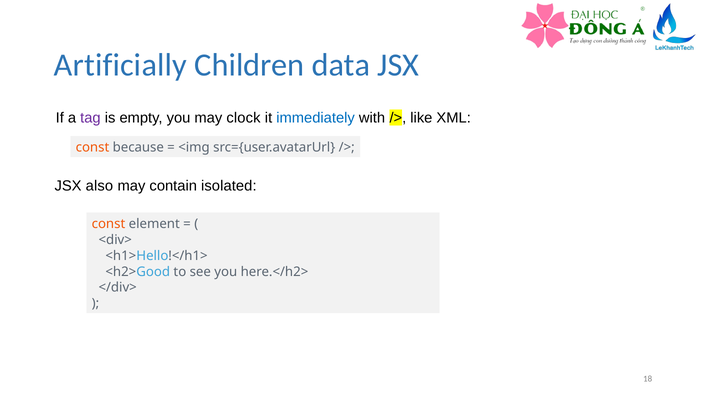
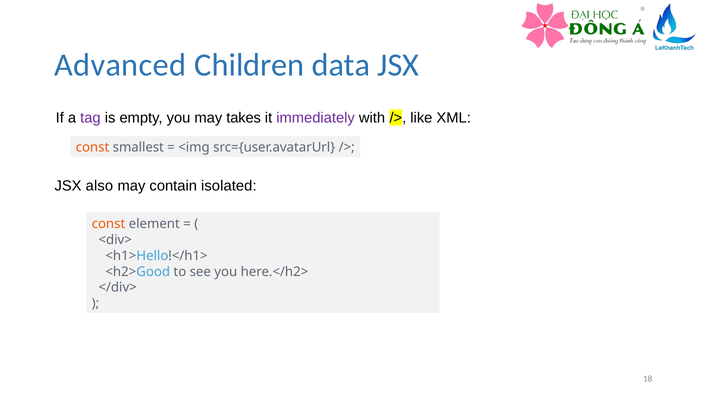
Artificially: Artificially -> Advanced (120, 65)
clock: clock -> takes (244, 118)
immediately colour: blue -> purple (316, 118)
because: because -> smallest (138, 148)
